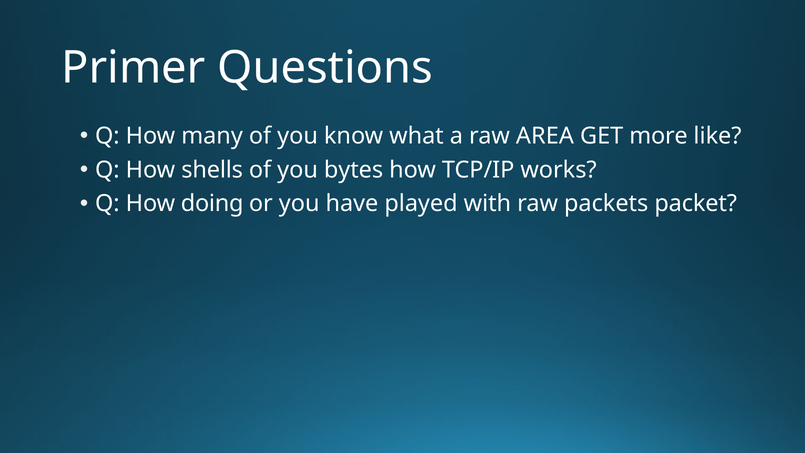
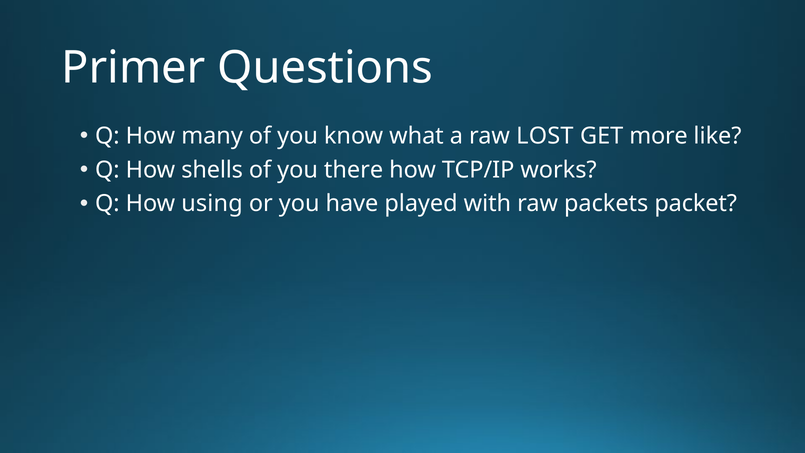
AREA: AREA -> LOST (545, 136)
bytes: bytes -> there (354, 170)
doing: doing -> using (212, 204)
